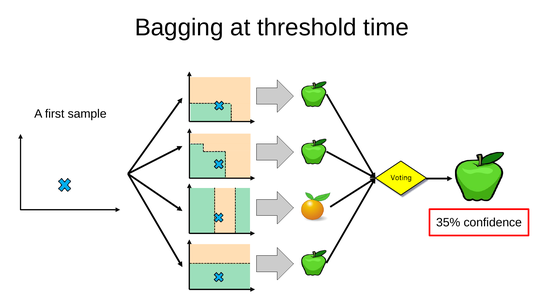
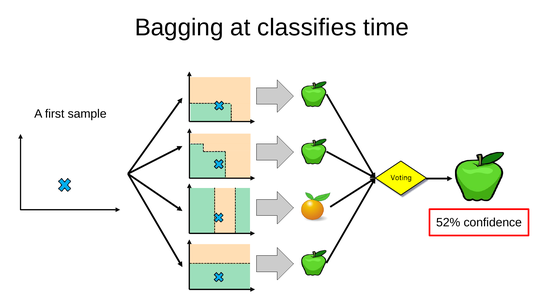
threshold: threshold -> classifies (307, 28)
35%: 35% -> 52% (448, 223)
